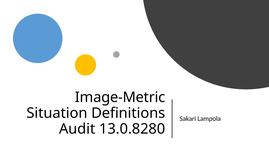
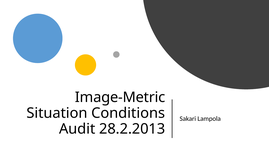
Definitions: Definitions -> Conditions (128, 113)
13.0.8280: 13.0.8280 -> 28.2.2013 (132, 129)
